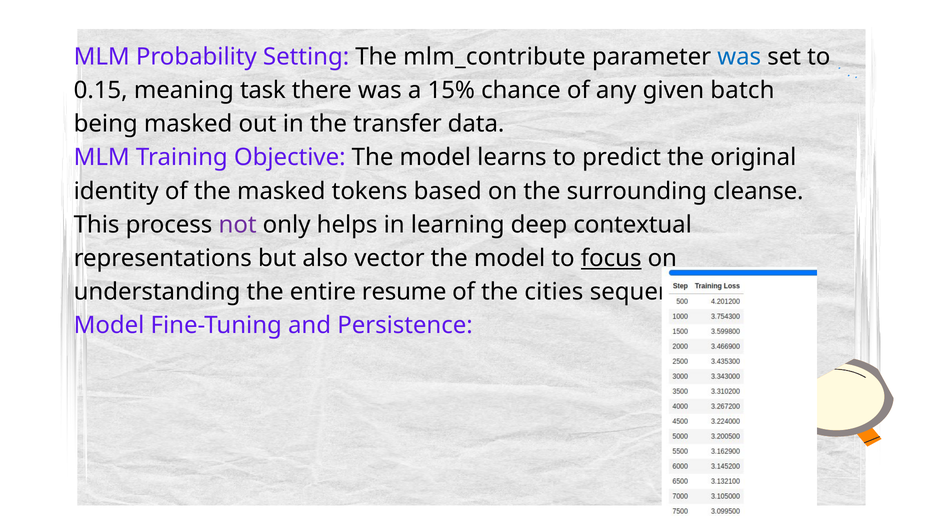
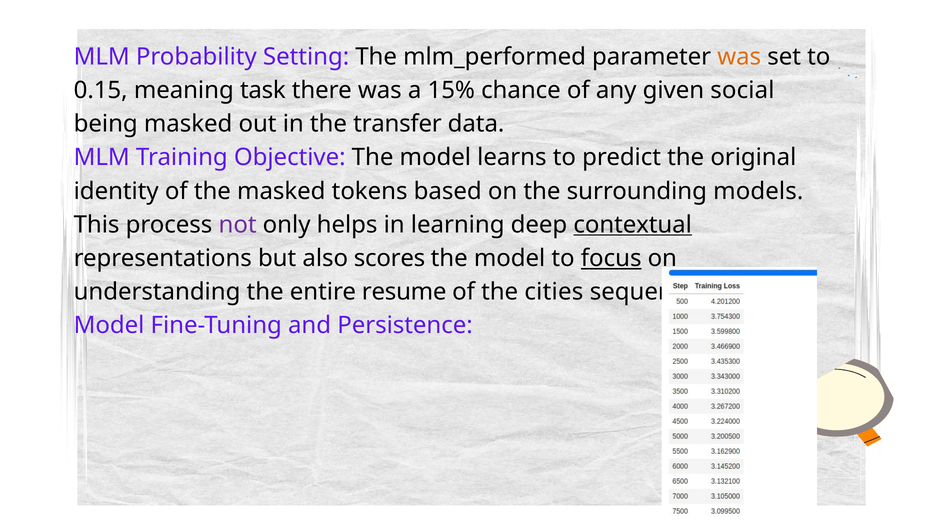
mlm_contribute: mlm_contribute -> mlm_performed (495, 57)
was colour: blue -> orange (739, 57)
batch: batch -> social (742, 90)
cleanse: cleanse -> models (758, 191)
contextual underline: none -> present (633, 225)
vector: vector -> scores (390, 258)
